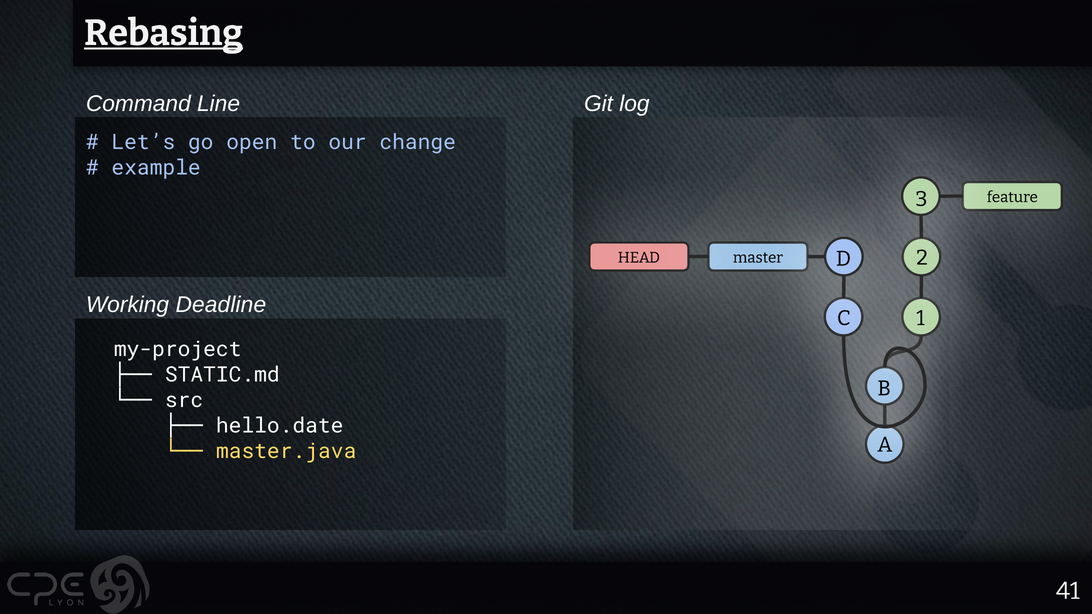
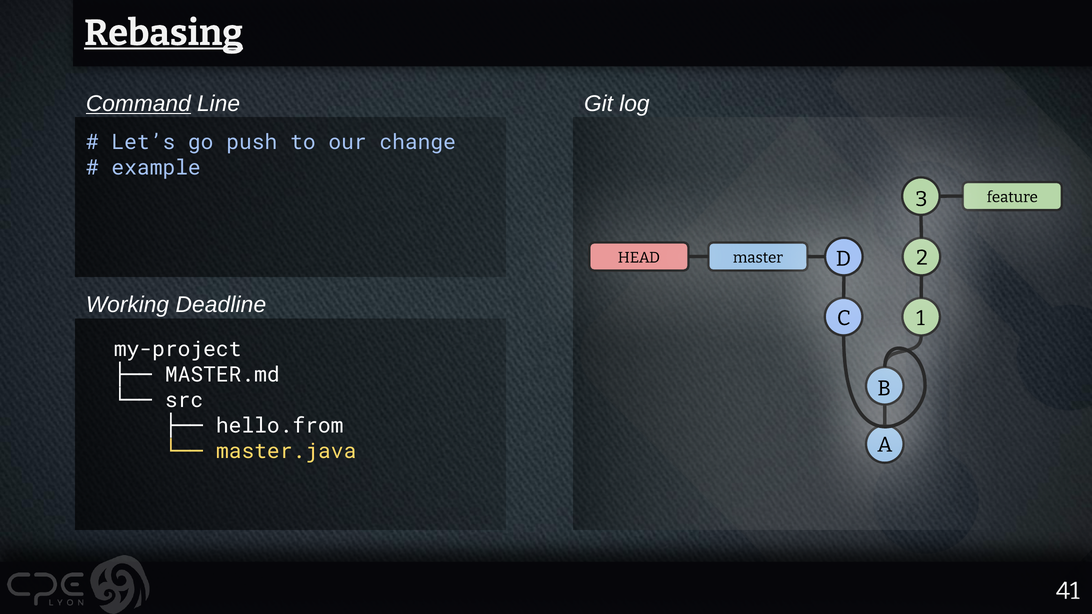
Command underline: none -> present (138, 104)
open: open -> push (252, 142)
STATIC.md: STATIC.md -> MASTER.md (222, 375)
hello.date: hello.date -> hello.from (280, 426)
